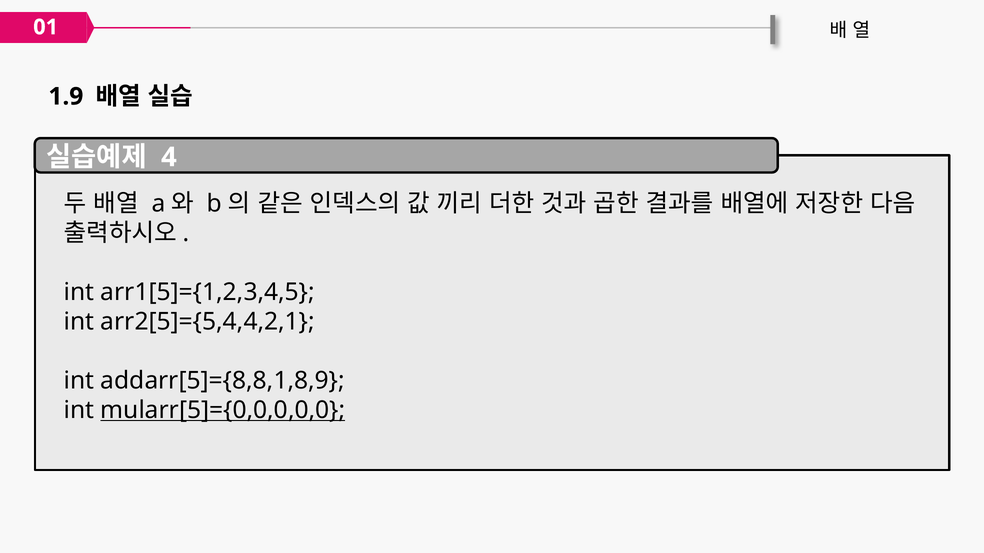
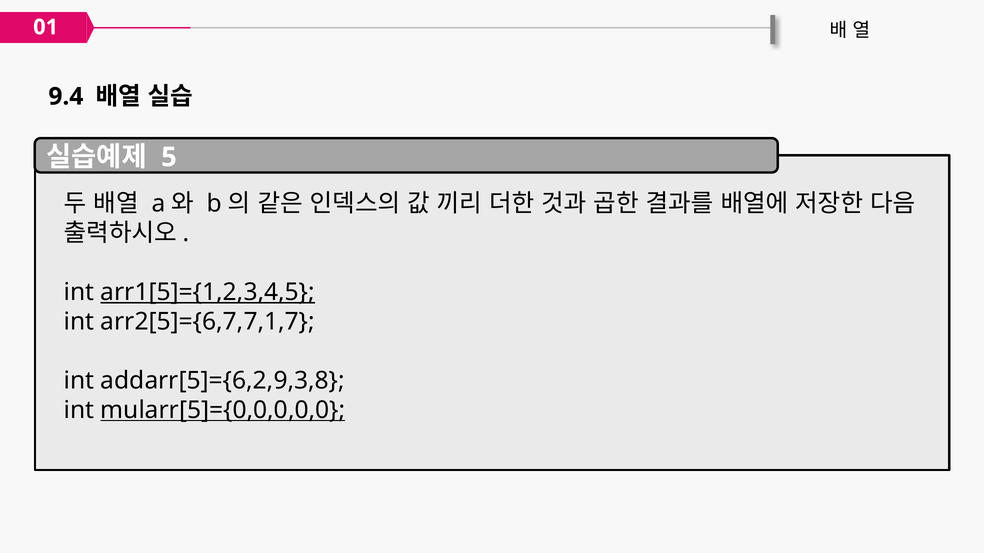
1.9: 1.9 -> 9.4 (66, 97)
4: 4 -> 5 (169, 157)
arr1[5]={1,2,3,4,5 underline: none -> present (208, 292)
arr2[5]={5,4,4,2,1: arr2[5]={5,4,4,2,1 -> arr2[5]={6,7,7,1,7 (208, 322)
addarr[5]={8,8,1,8,9: addarr[5]={8,8,1,8,9 -> addarr[5]={6,2,9,3,8 (223, 381)
